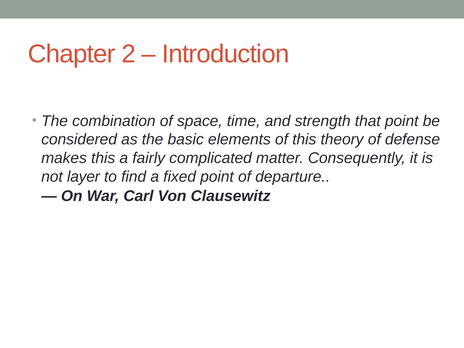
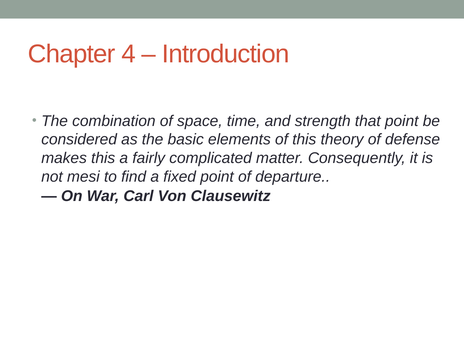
2: 2 -> 4 (129, 54)
layer: layer -> mesi (83, 177)
